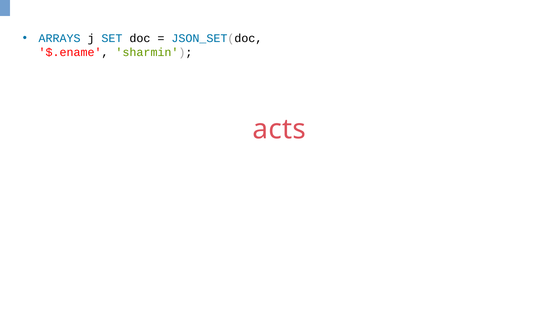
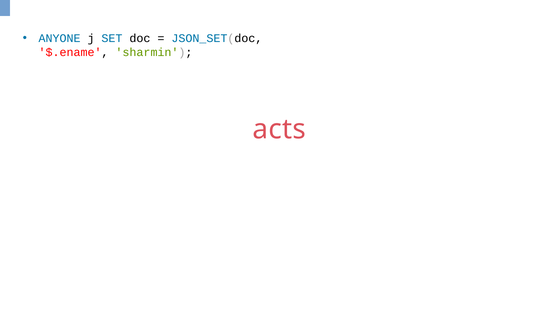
ARRAYS: ARRAYS -> ANYONE (60, 38)
